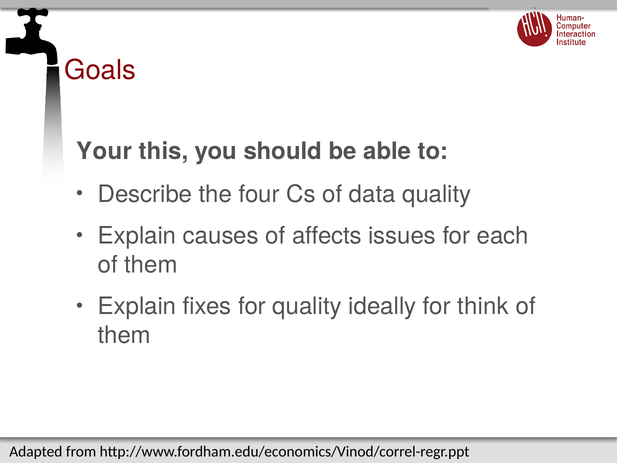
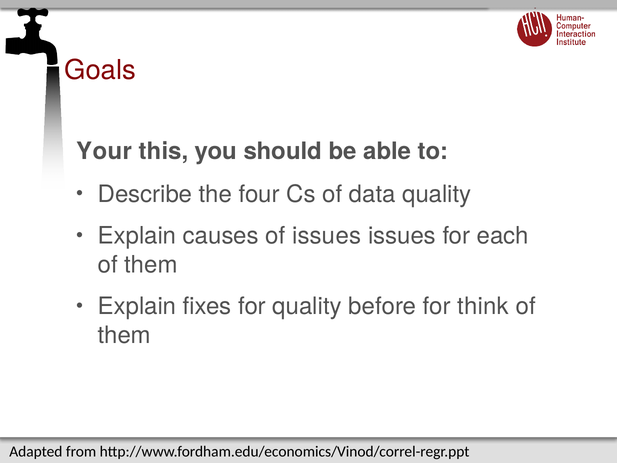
of affects: affects -> issues (327, 236)
ideally: ideally -> before (382, 306)
